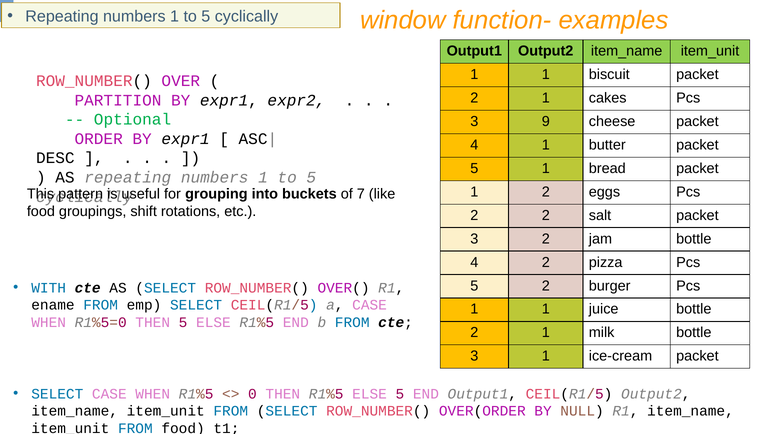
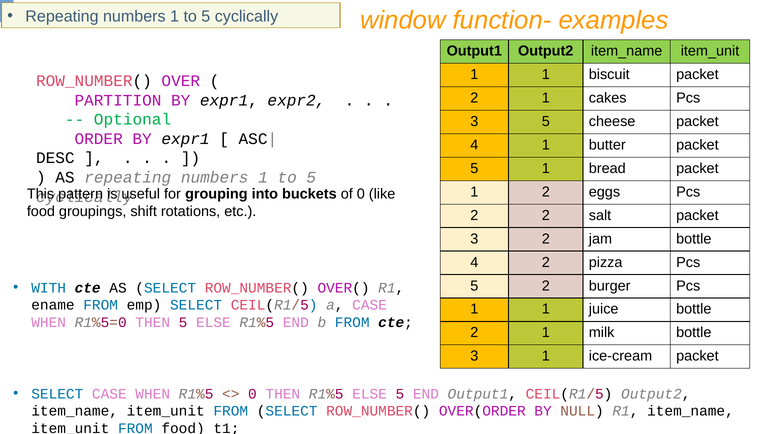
3 9: 9 -> 5 (546, 121)
of 7: 7 -> 0 (361, 194)
